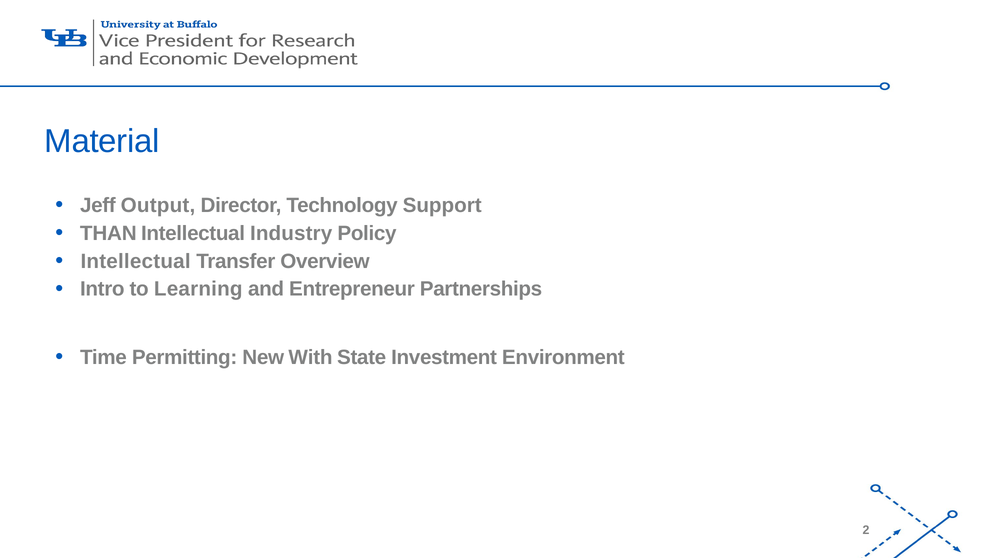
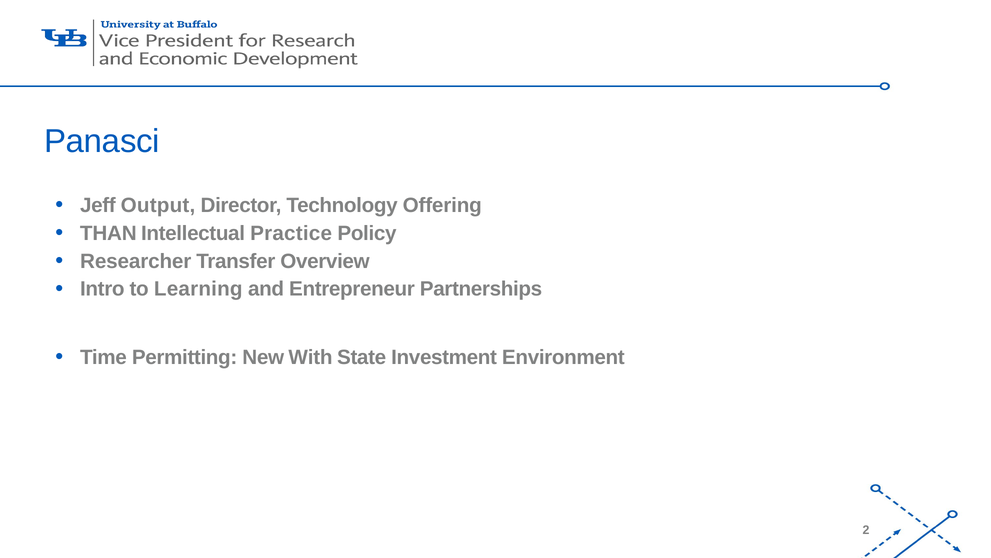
Material: Material -> Panasci (102, 141)
Support: Support -> Offering (442, 205)
Industry: Industry -> Practice (291, 233)
Intellectual: Intellectual -> Researcher (136, 261)
